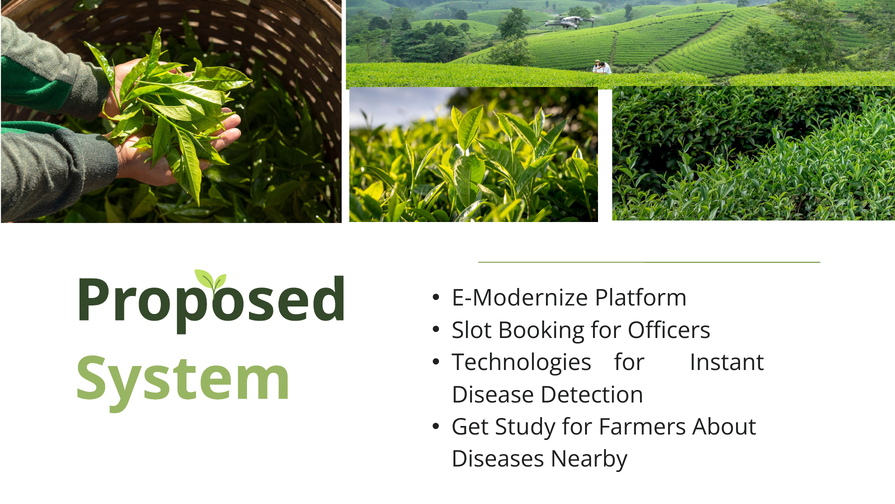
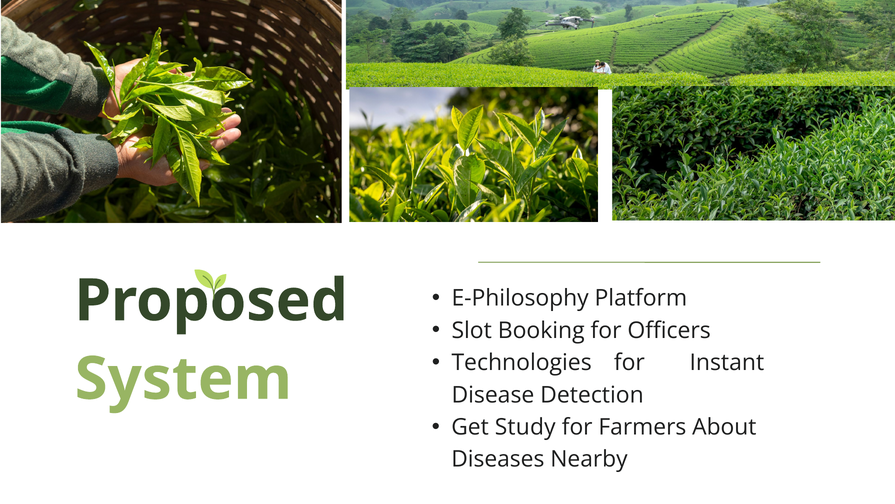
E-Modernize: E-Modernize -> E-Philosophy (520, 298)
